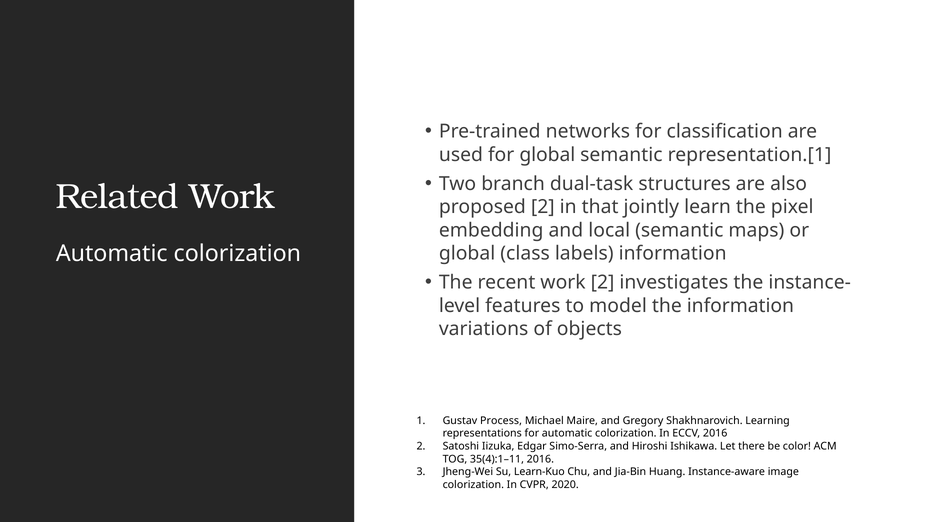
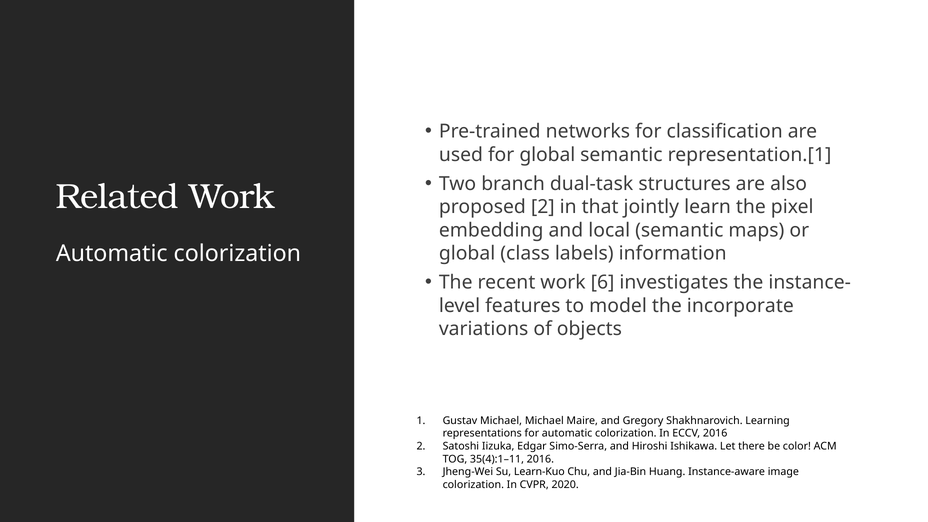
work 2: 2 -> 6 (603, 283)
the information: information -> incorporate (740, 306)
Gustav Process: Process -> Michael (501, 421)
